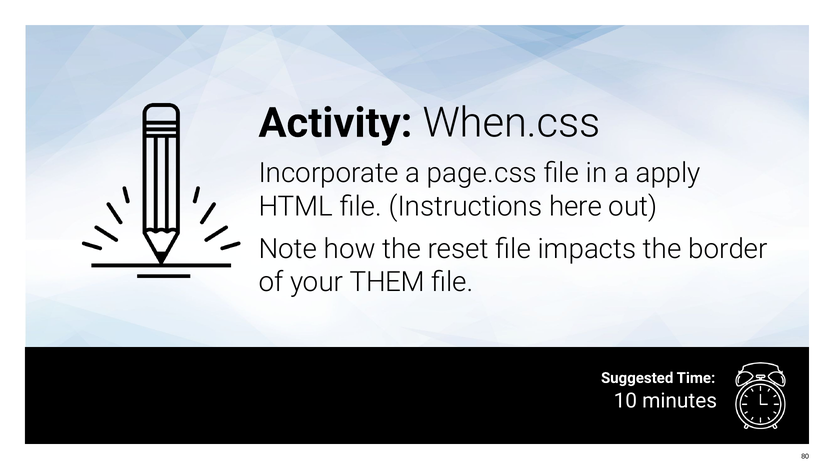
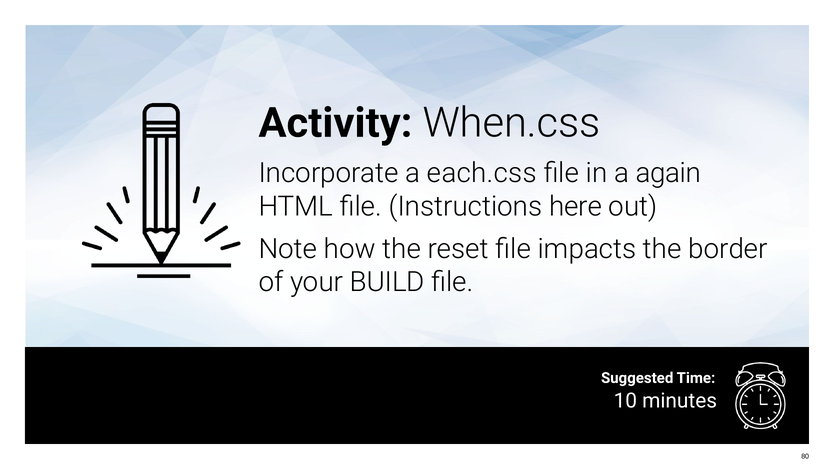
page.css: page.css -> each.css (482, 173)
apply: apply -> again (668, 173)
THEM: THEM -> BUILD (387, 282)
